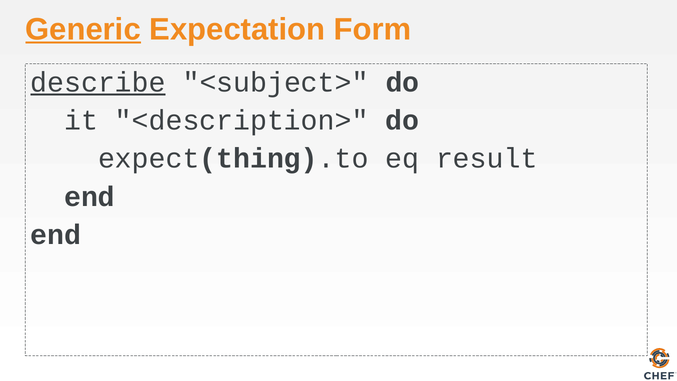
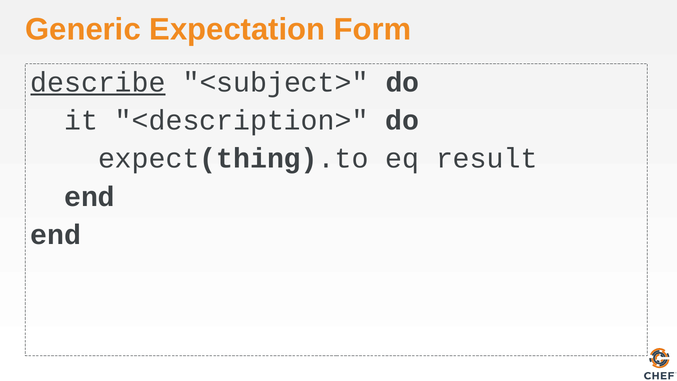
Generic underline: present -> none (83, 29)
